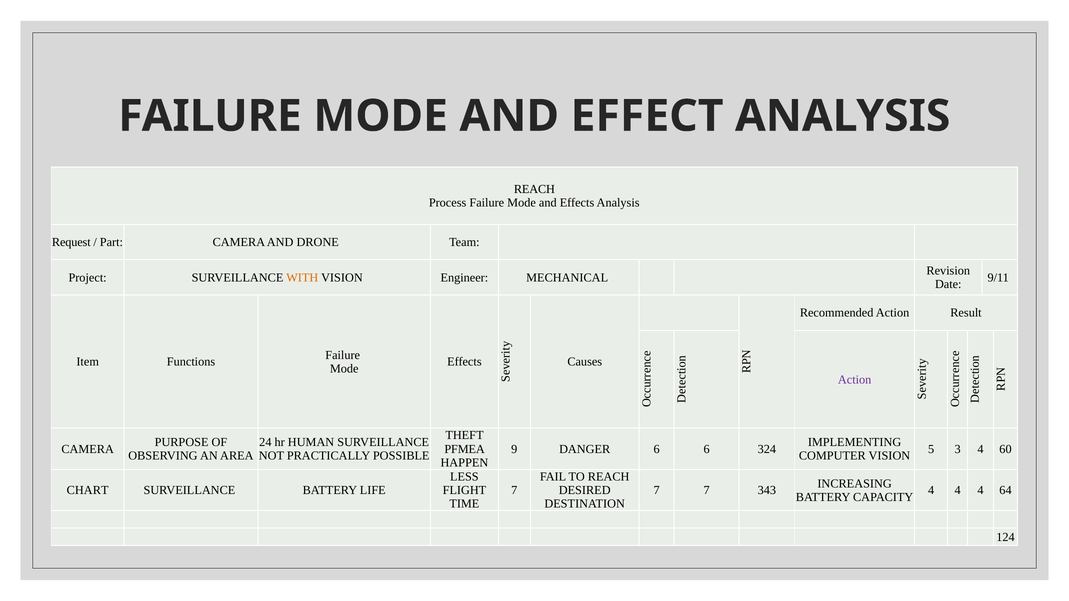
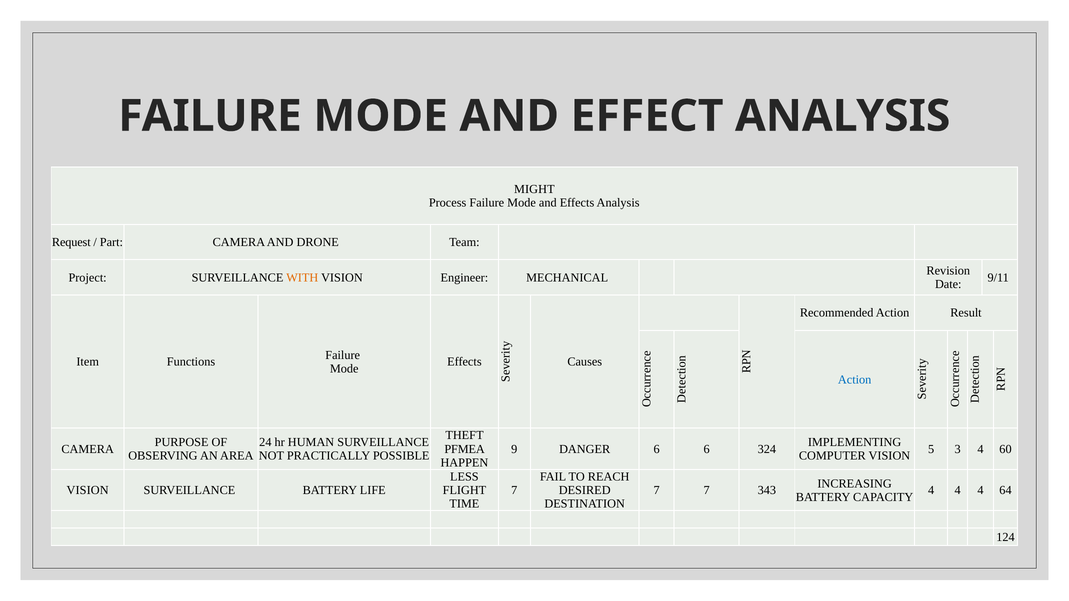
REACH: REACH -> MIGHT (534, 189)
Action colour: purple -> blue (855, 380)
CHART: CHART -> VISION (88, 491)
